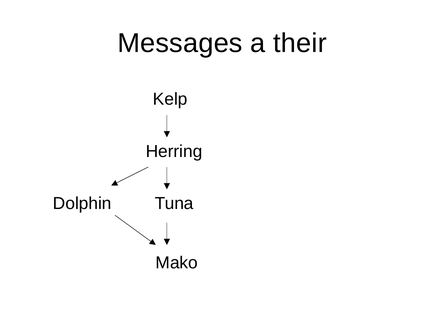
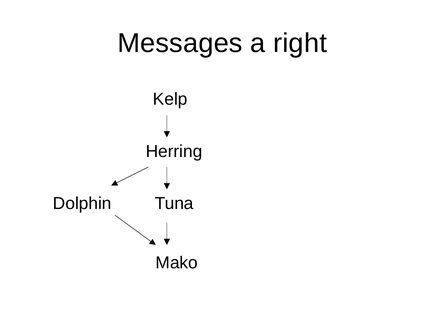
their: their -> right (300, 43)
